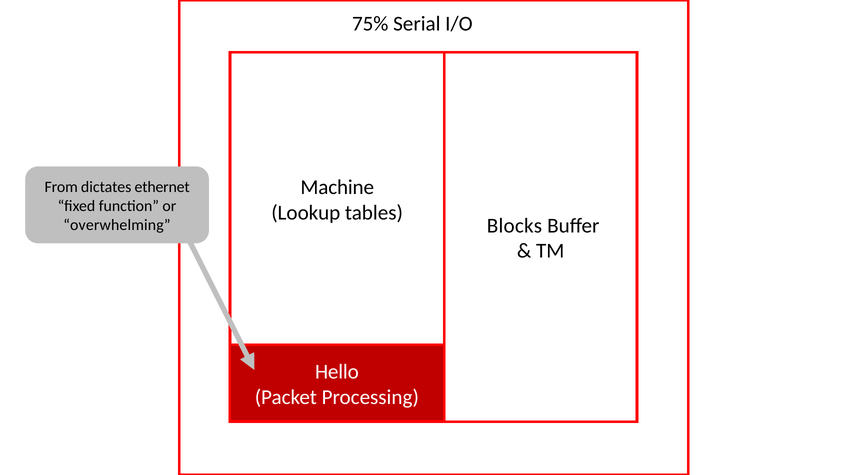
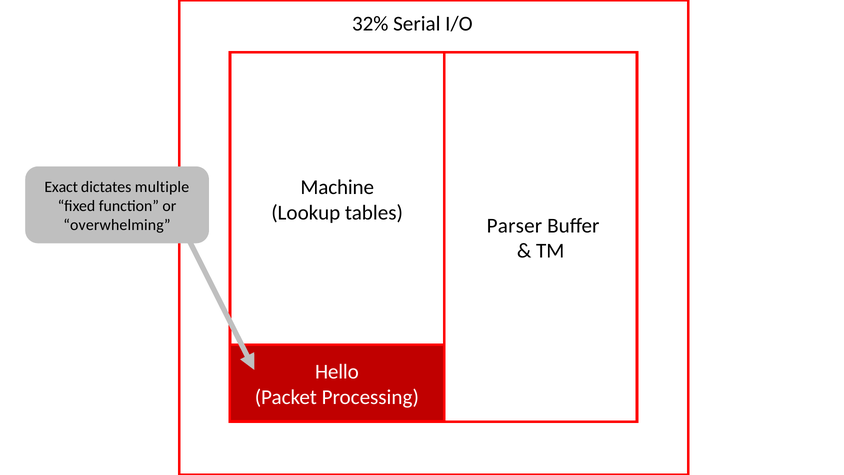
75%: 75% -> 32% (370, 24)
From: From -> Exact (61, 187)
ethernet: ethernet -> multiple (162, 187)
Blocks: Blocks -> Parser (514, 226)
